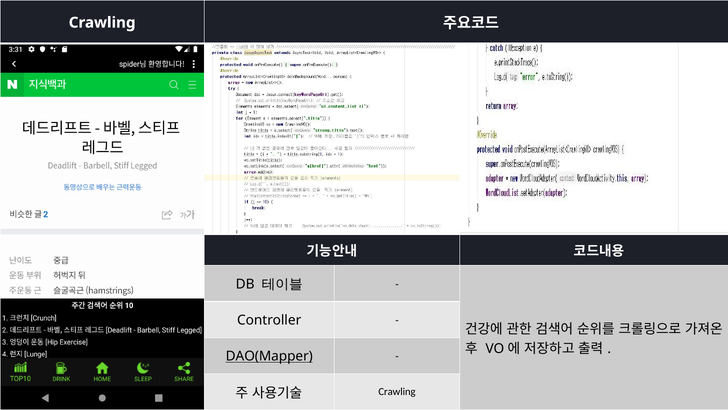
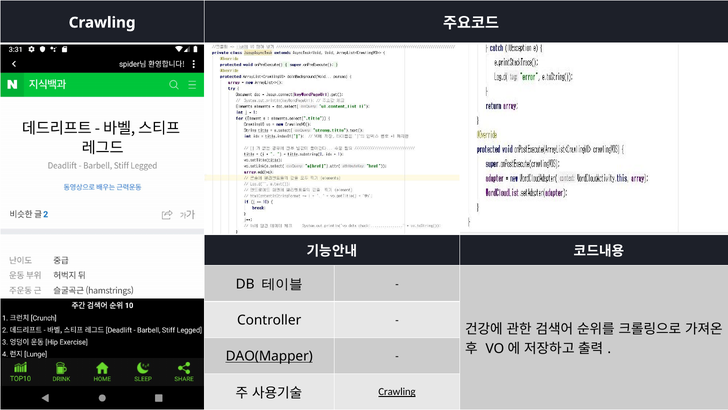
Crawling underline: none -> present (397, 392)
